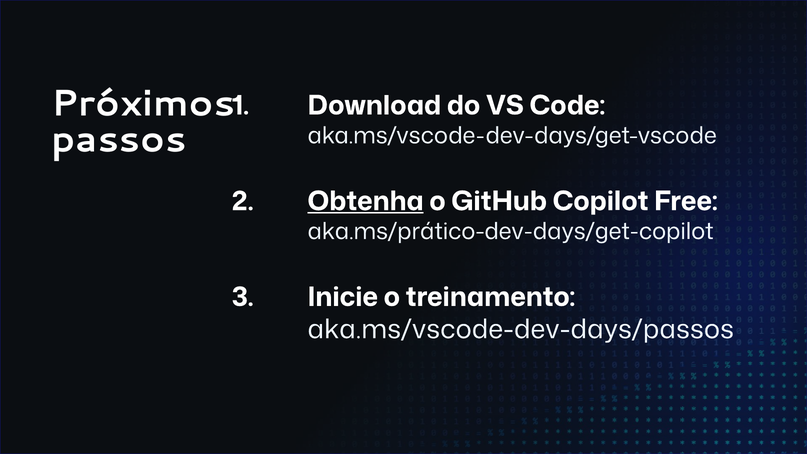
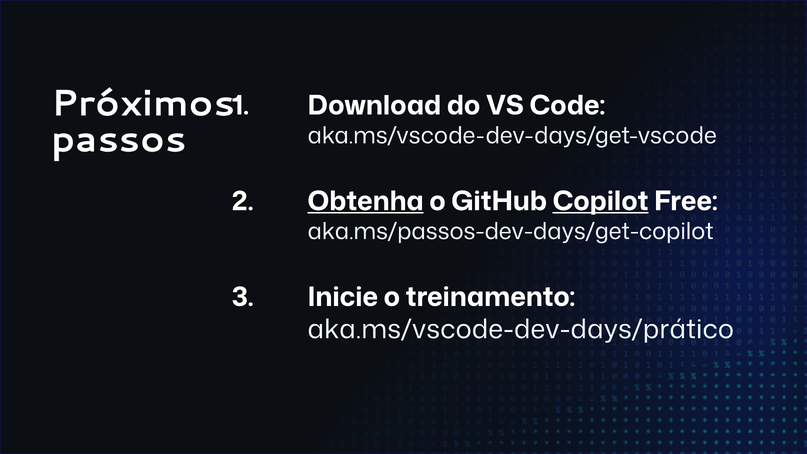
Copilot underline: none -> present (601, 201)
aka.ms/prático-dev-days/get-copilot: aka.ms/prático-dev-days/get-copilot -> aka.ms/passos-dev-days/get-copilot (511, 231)
aka.ms/vscode-dev-days/passos: aka.ms/vscode-dev-days/passos -> aka.ms/vscode-dev-days/prático (521, 329)
